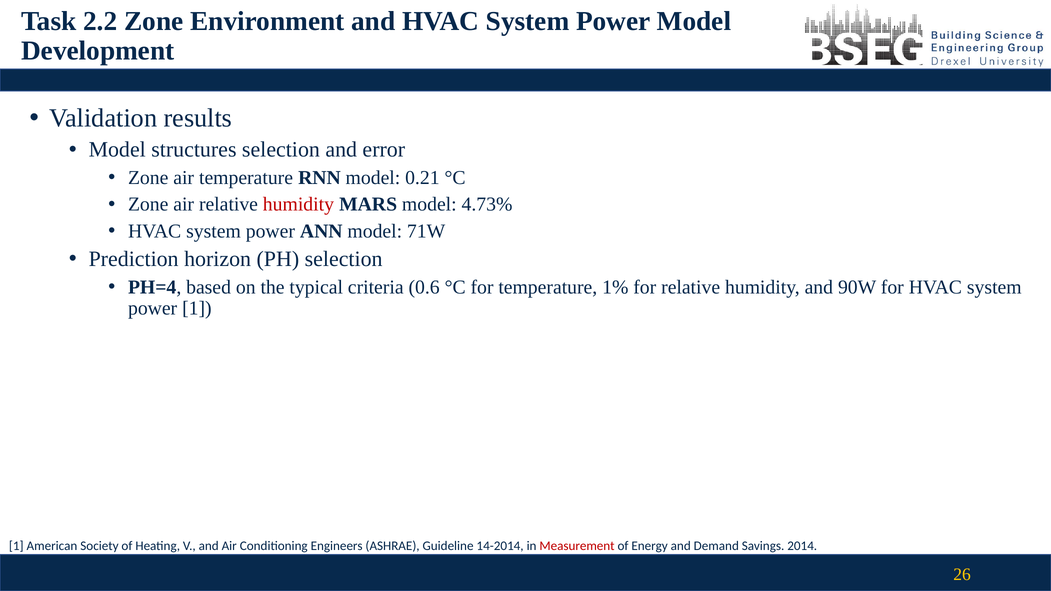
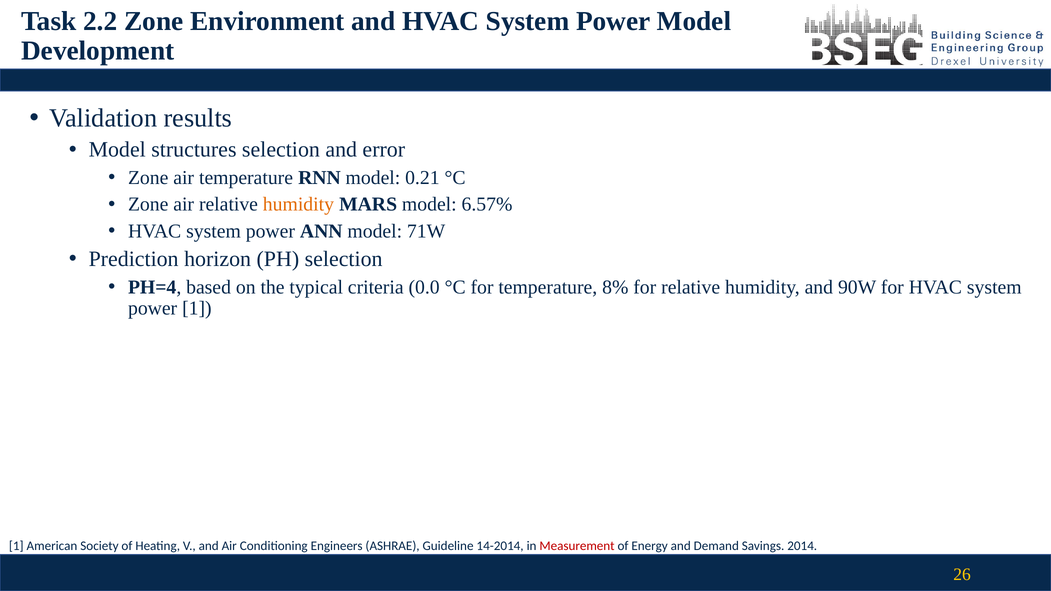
humidity colour: red -> orange (298, 204)
4.73%: 4.73% -> 6.57% (487, 204)
0.6: 0.6 -> 0.0 (424, 287)
1%: 1% -> 8% (615, 287)
